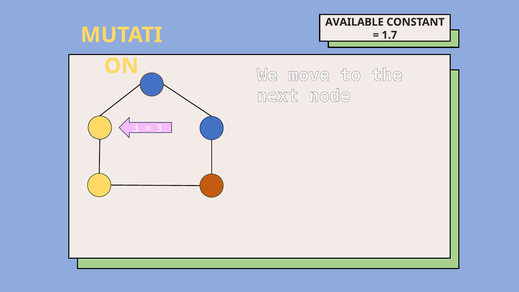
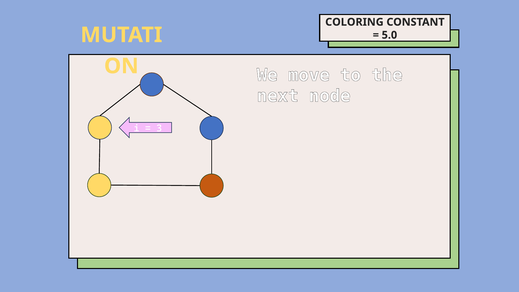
AVAILABLE: AVAILABLE -> COLORING (354, 22)
1.7: 1.7 -> 5.0 (389, 35)
